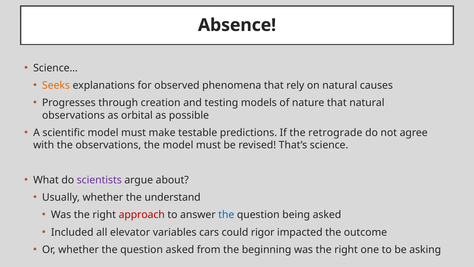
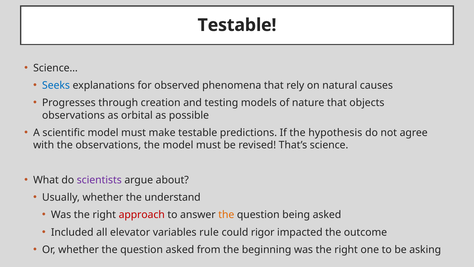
Absence: Absence -> Testable (237, 25)
Seeks colour: orange -> blue (56, 85)
that natural: natural -> objects (367, 103)
retrograde: retrograde -> hypothesis (335, 133)
the colour: blue -> orange (226, 215)
cars: cars -> rule (209, 232)
